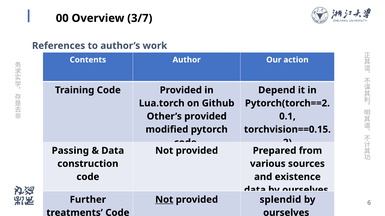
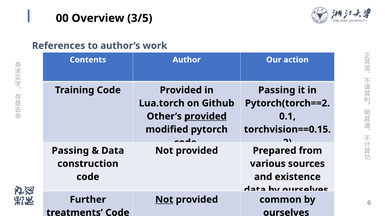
3/7: 3/7 -> 3/5 (140, 18)
Depend: Depend -> Passing (277, 90)
provided underline: none -> present (205, 117)
splendid: splendid -> common (280, 200)
